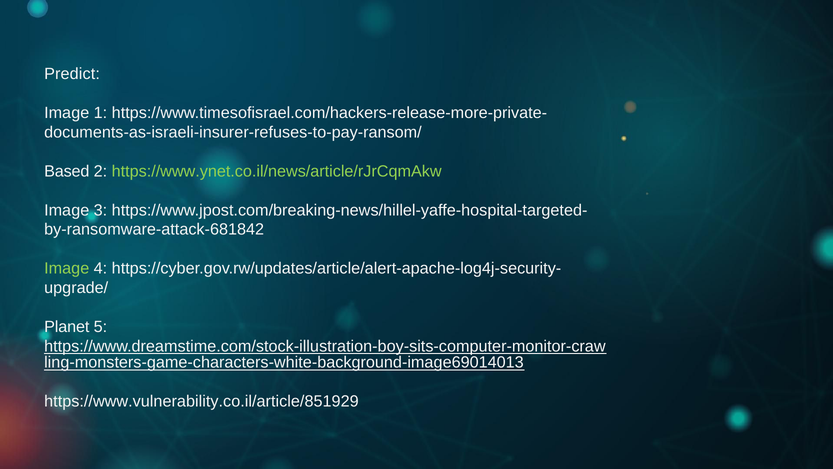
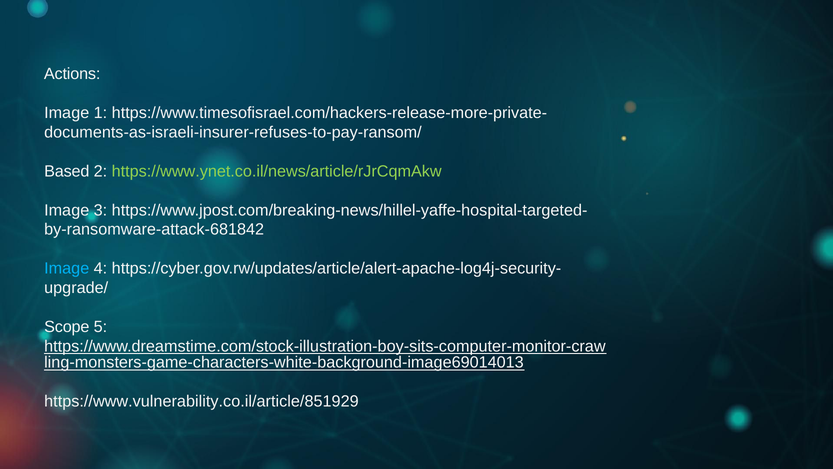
Predict: Predict -> Actions (72, 74)
Image colour: light green -> light blue (67, 268)
Planet: Planet -> Scope (67, 327)
